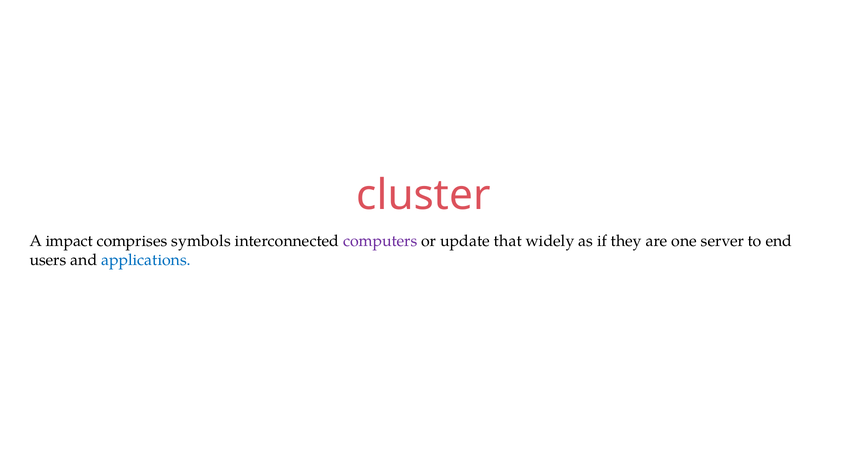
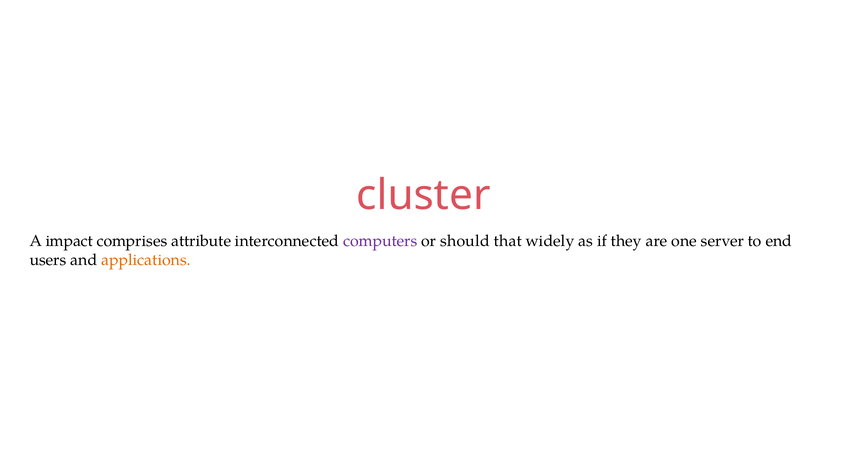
symbols: symbols -> attribute (201, 241)
update: update -> should (465, 241)
applications colour: blue -> orange (146, 260)
